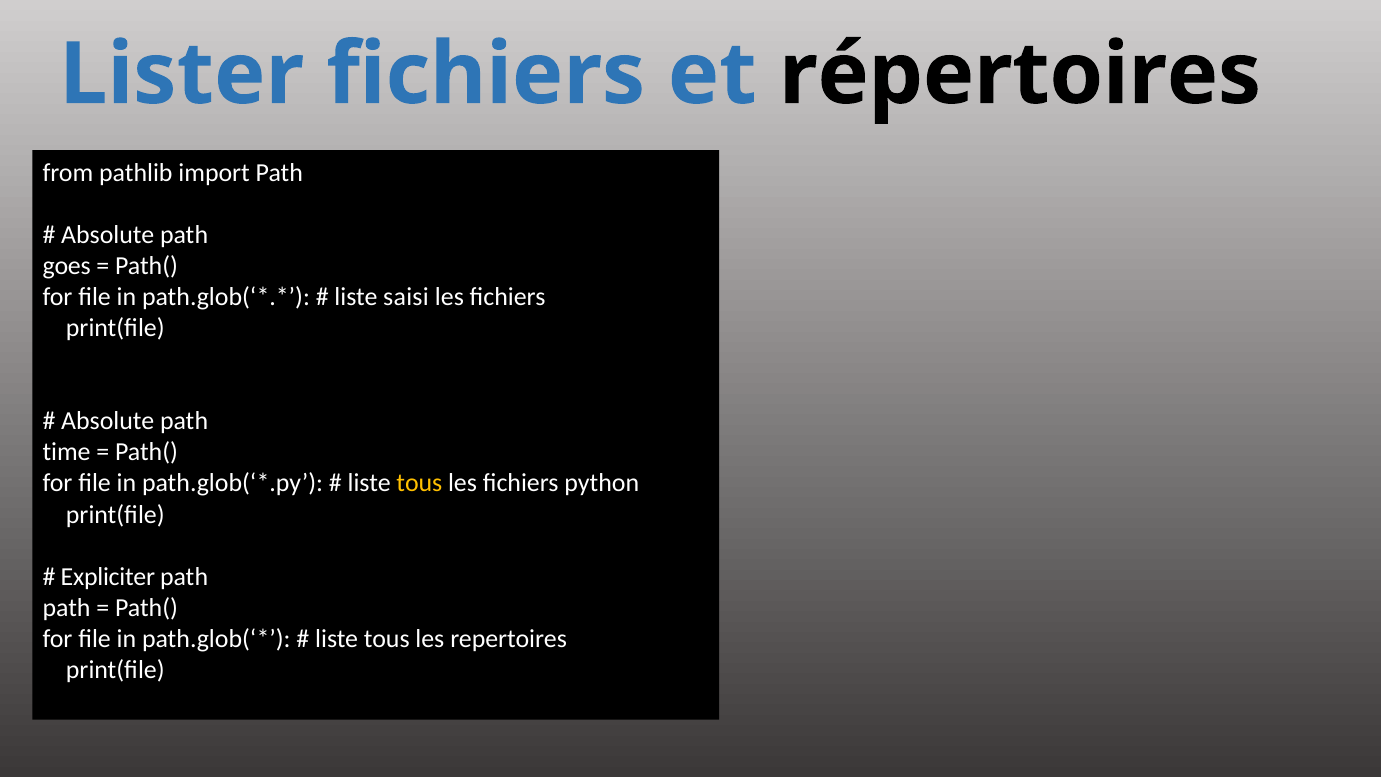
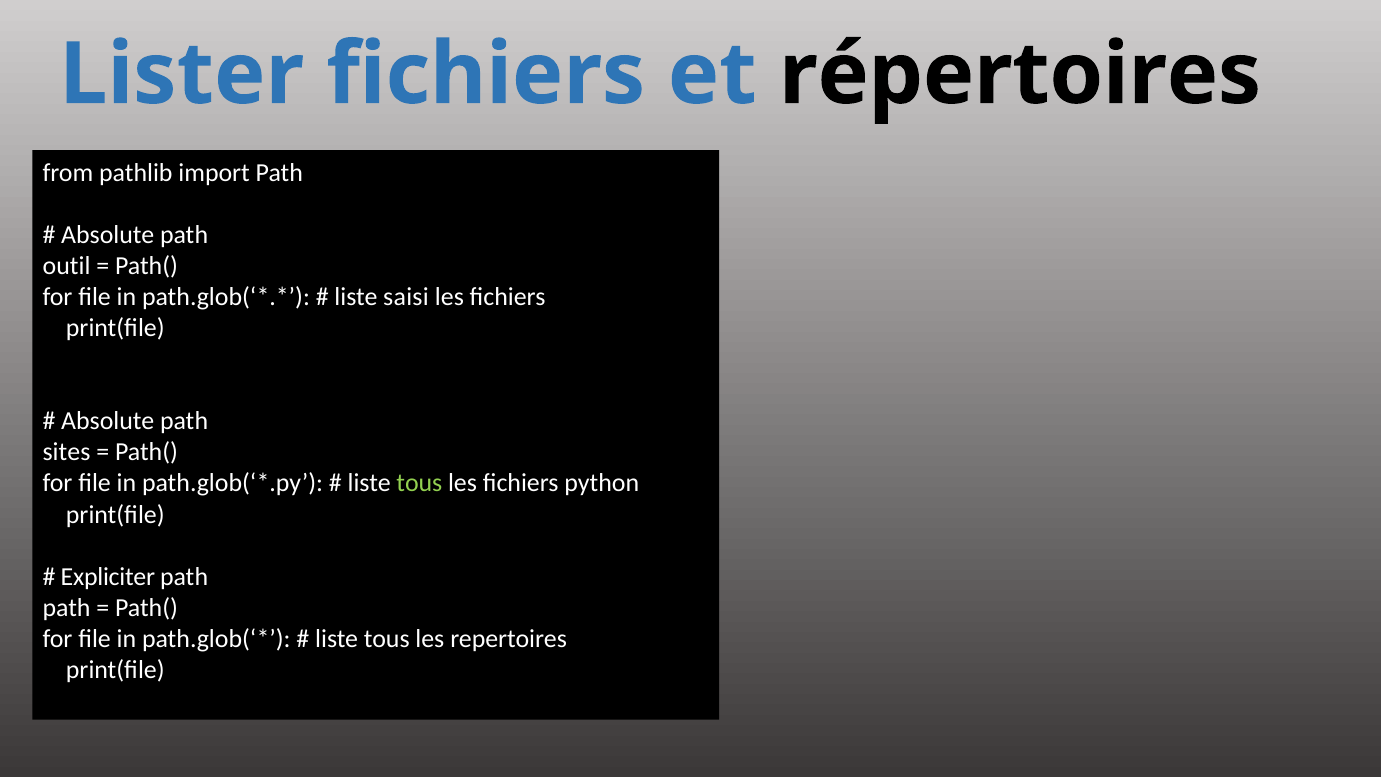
goes: goes -> outil (67, 266)
time: time -> sites (67, 452)
tous colour: yellow -> light green (419, 483)
